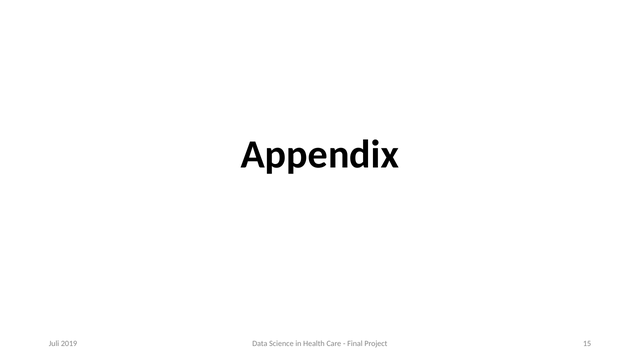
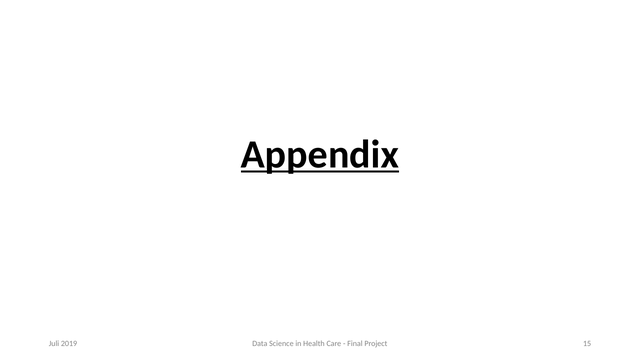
Appendix underline: none -> present (320, 154)
